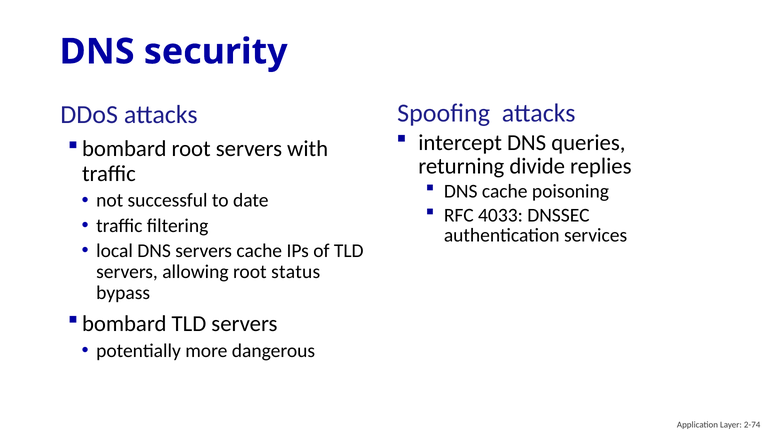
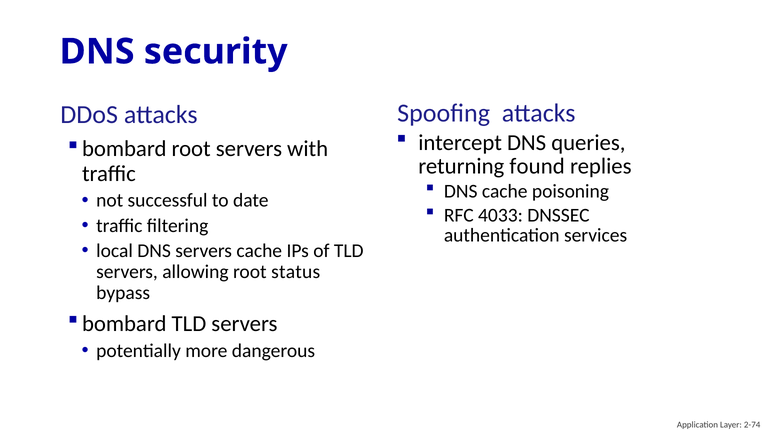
divide: divide -> found (537, 166)
